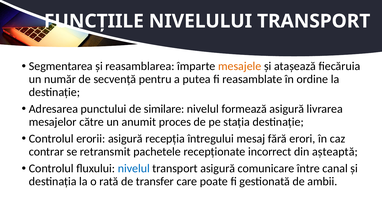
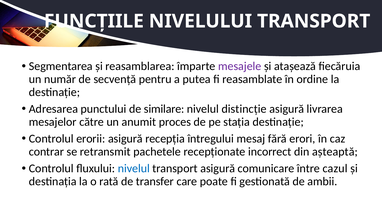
mesajele colour: orange -> purple (240, 66)
formează: formează -> distincție (244, 109)
canal: canal -> cazul (335, 168)
